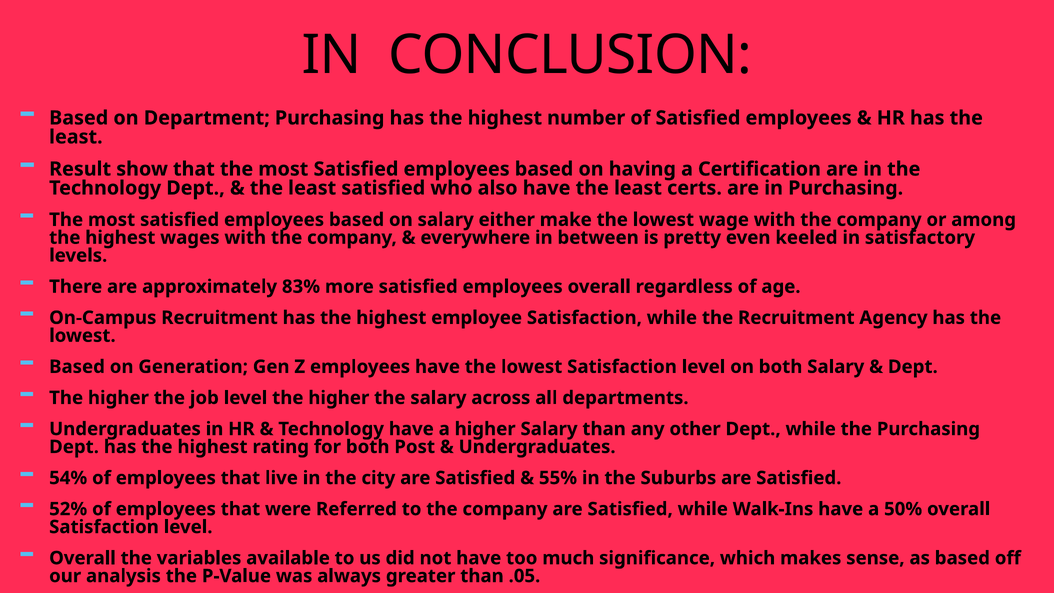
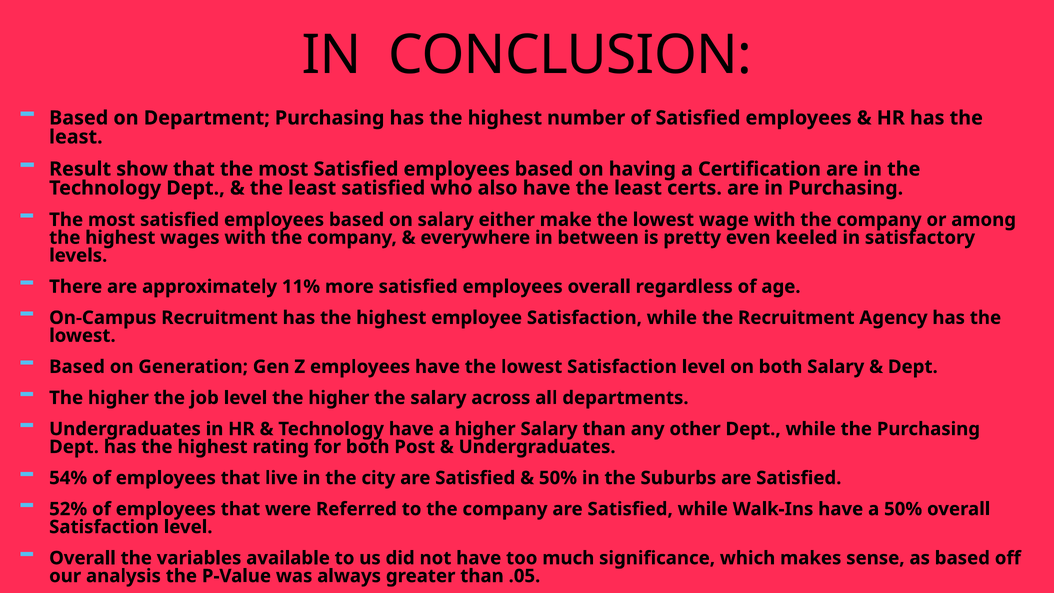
83%: 83% -> 11% (301, 287)
55%: 55% -> 50% (558, 478)
